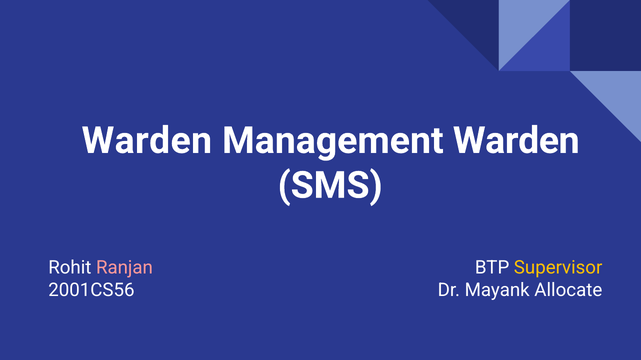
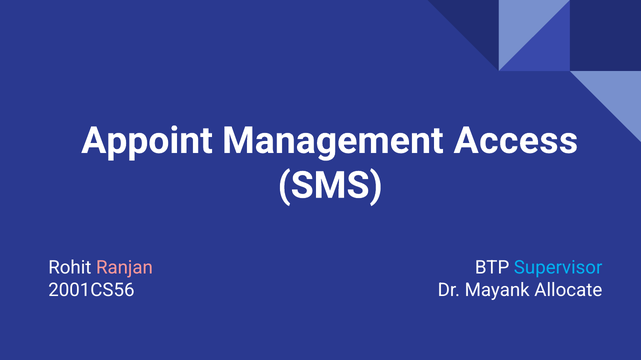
Warden: Warden -> Appoint (147, 141)
Management Warden: Warden -> Access (516, 141)
Supervisor colour: yellow -> light blue (558, 268)
